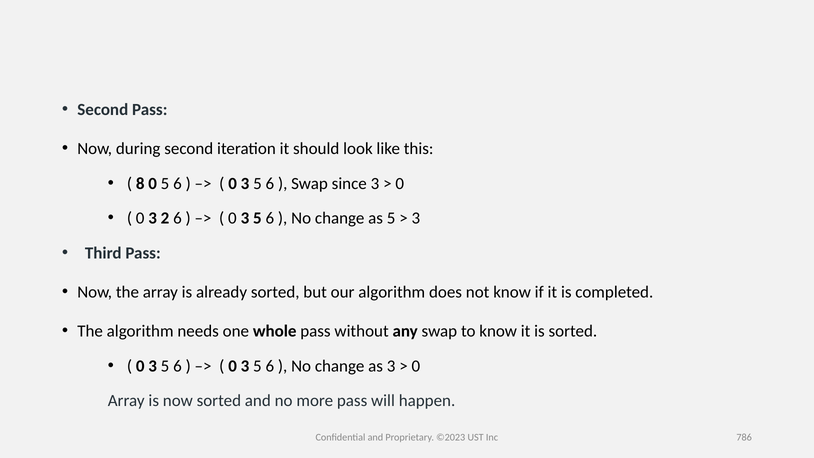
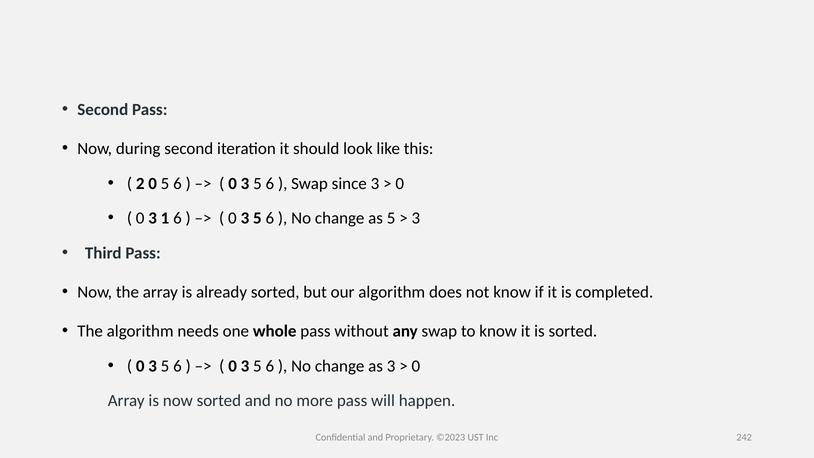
8: 8 -> 2 (140, 183)
2: 2 -> 1 (165, 218)
786: 786 -> 242 (744, 437)
